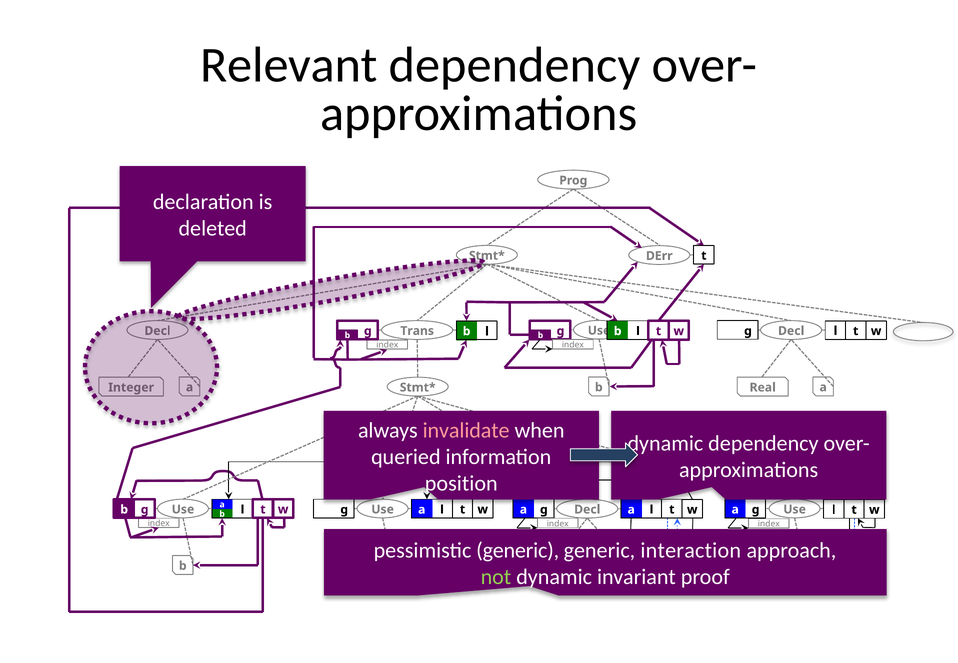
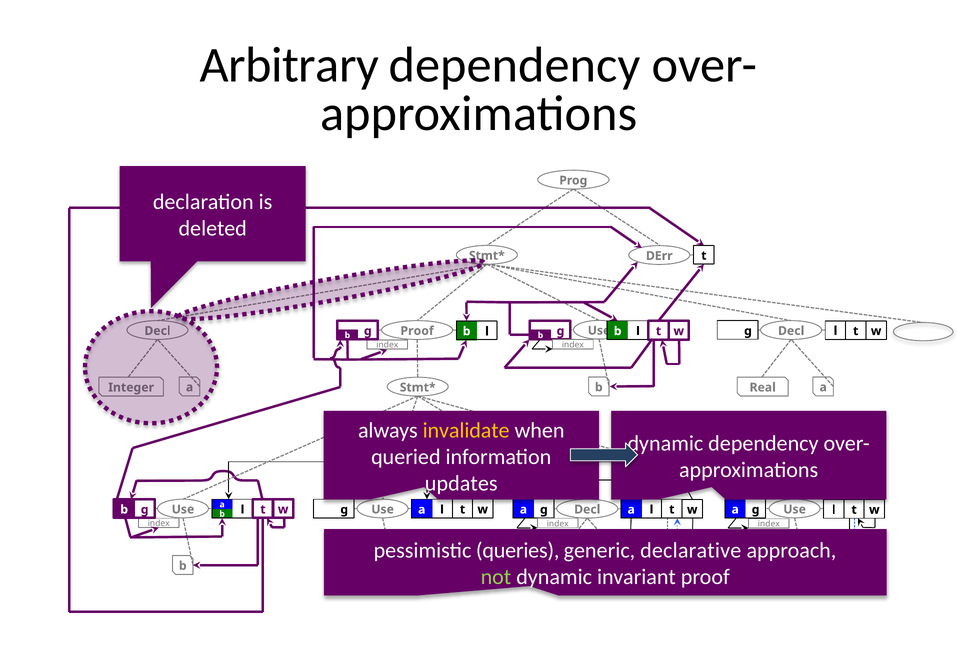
Relevant: Relevant -> Arbitrary (289, 65)
Trans: Trans -> Proof (417, 331)
invalidate colour: pink -> yellow (466, 430)
position: position -> updates (461, 483)
pessimistic generic: generic -> queries (518, 551)
interaction: interaction -> declarative (691, 551)
